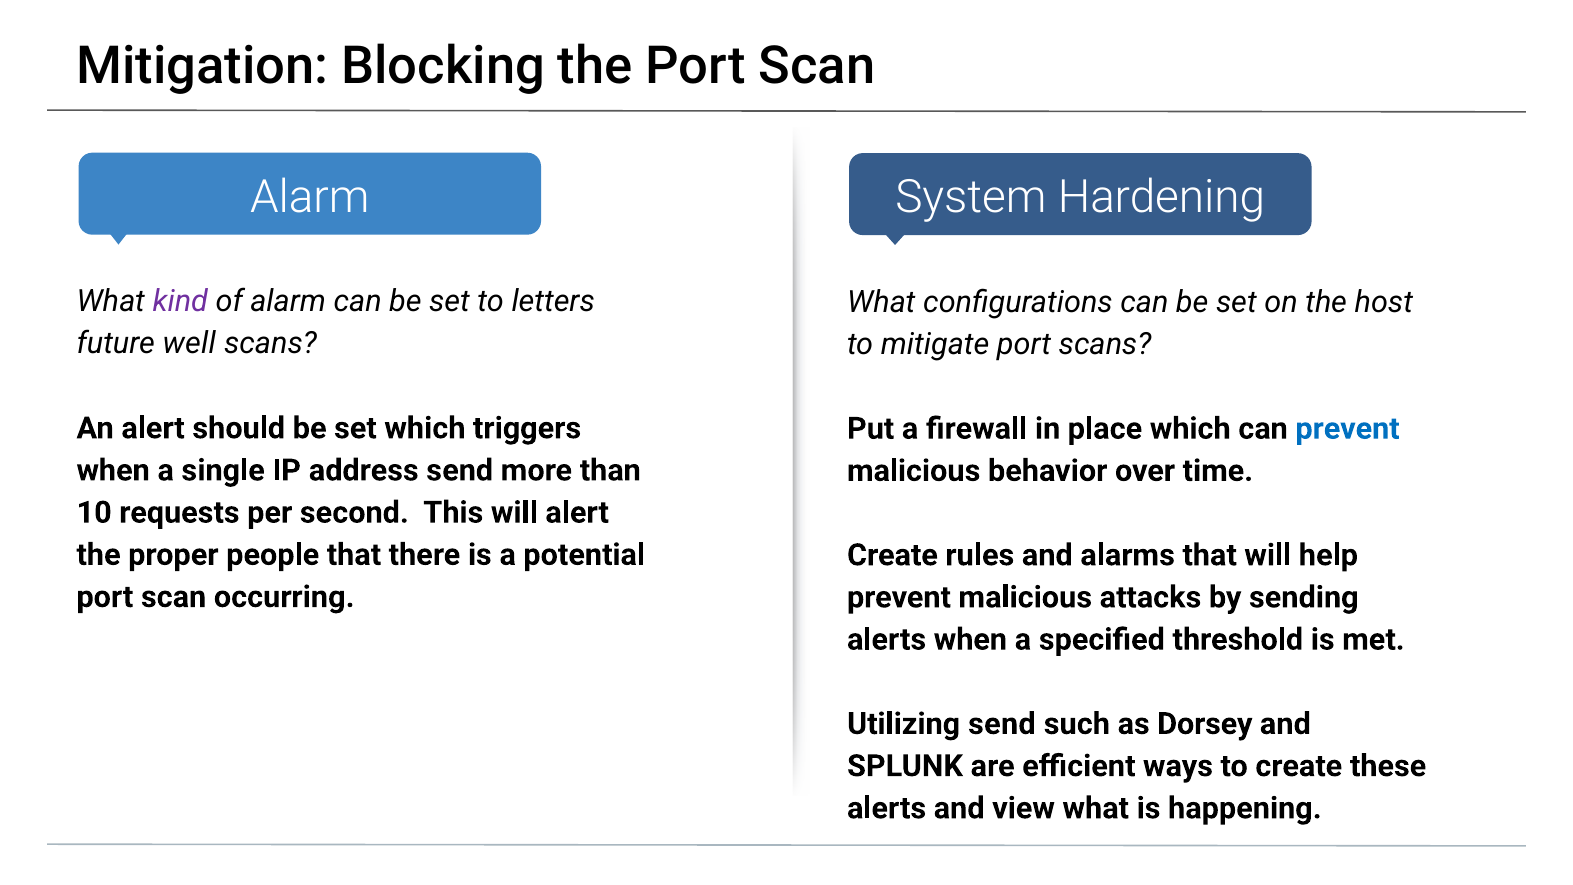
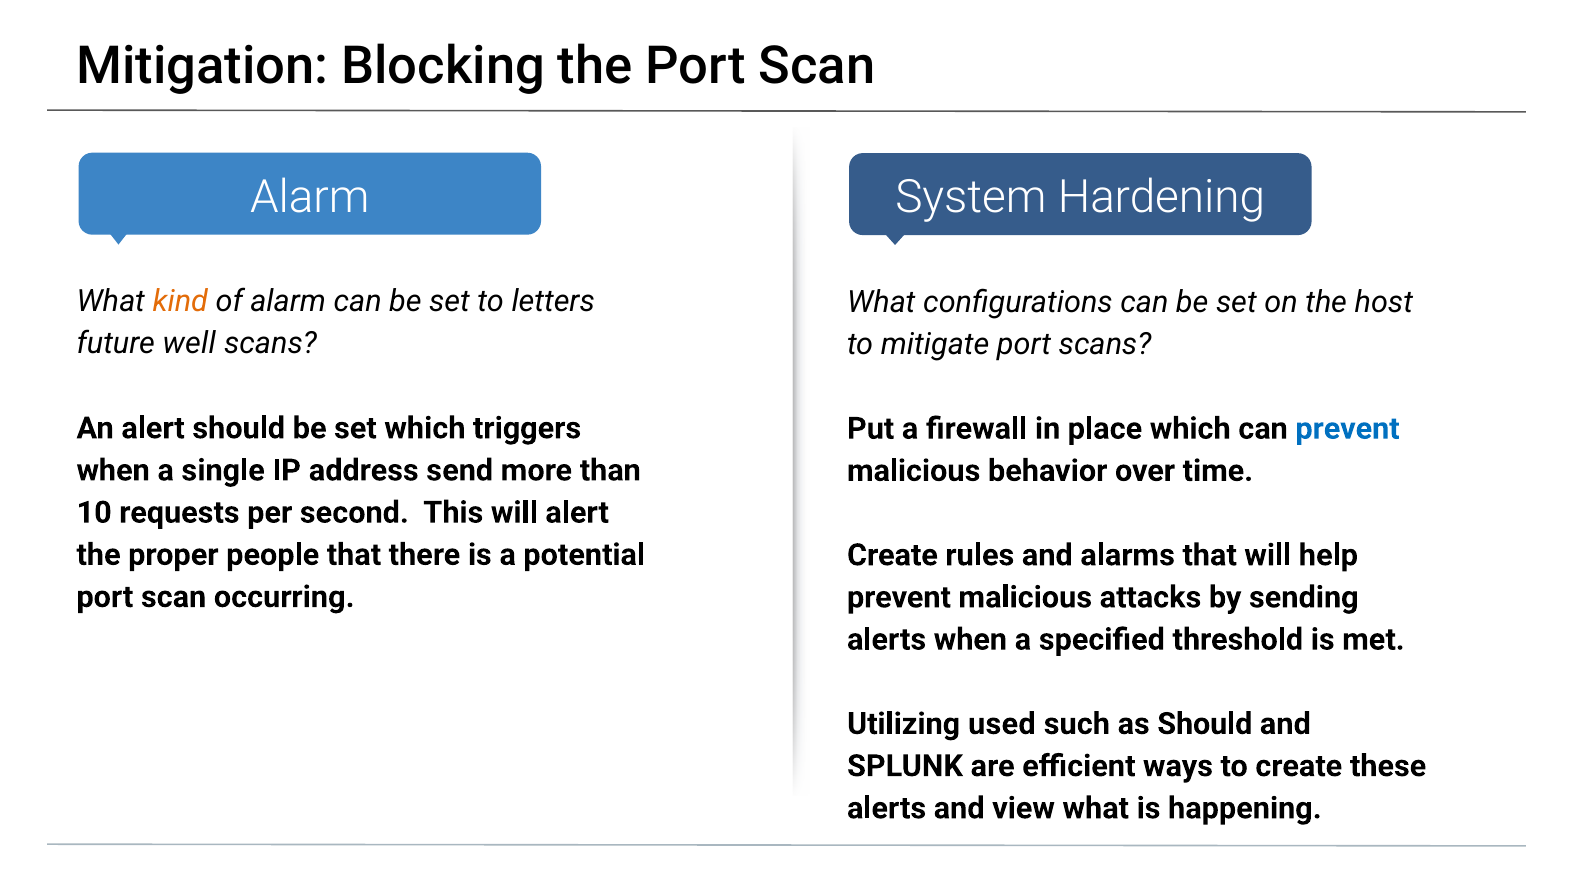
kind colour: purple -> orange (180, 302)
Utilizing send: send -> used (1002, 724)
as Dorsey: Dorsey -> Should (1205, 724)
